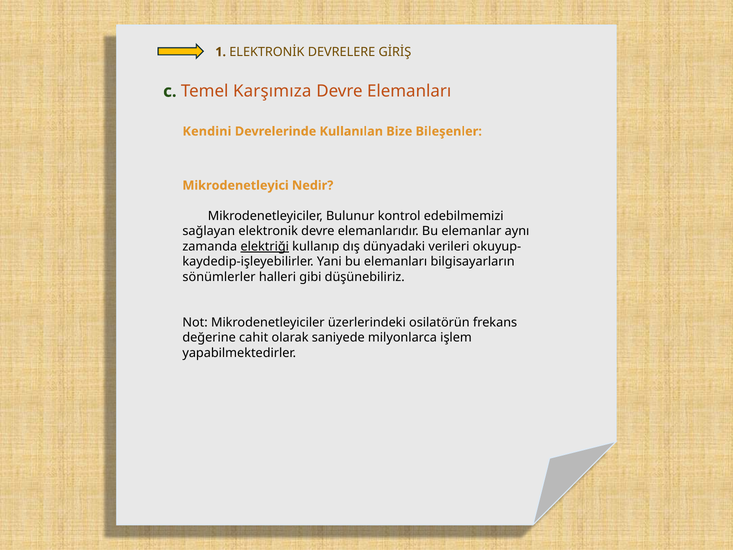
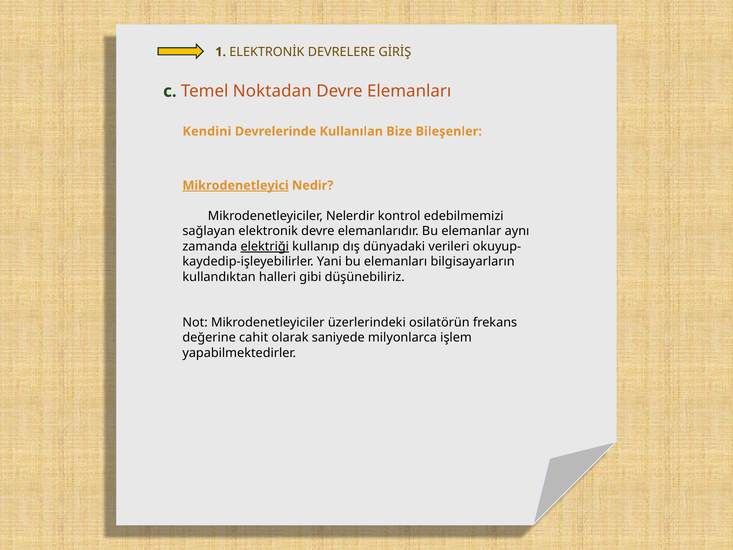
Karşımıza: Karşımıza -> Noktadan (272, 91)
Mikrodenetleyici underline: none -> present (236, 185)
Bulunur: Bulunur -> Nelerdir (350, 216)
sönümlerler: sönümlerler -> kullandıktan (219, 277)
